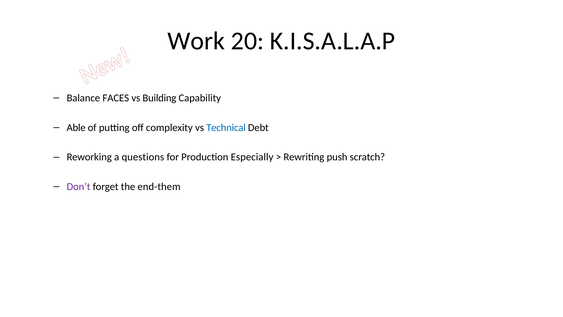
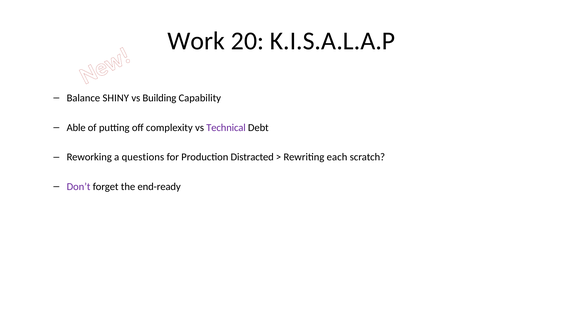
FACES: FACES -> SHINY (116, 98)
Technical colour: blue -> purple (226, 127)
Especially: Especially -> Distracted (252, 157)
push: push -> each (337, 157)
end-them: end-them -> end-ready (159, 187)
